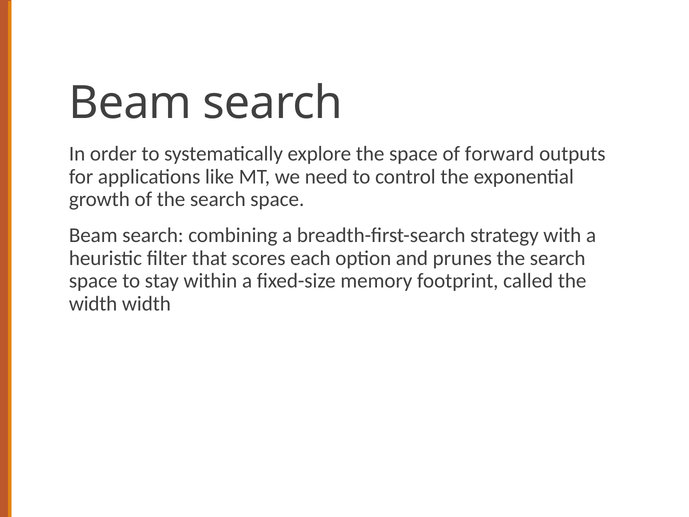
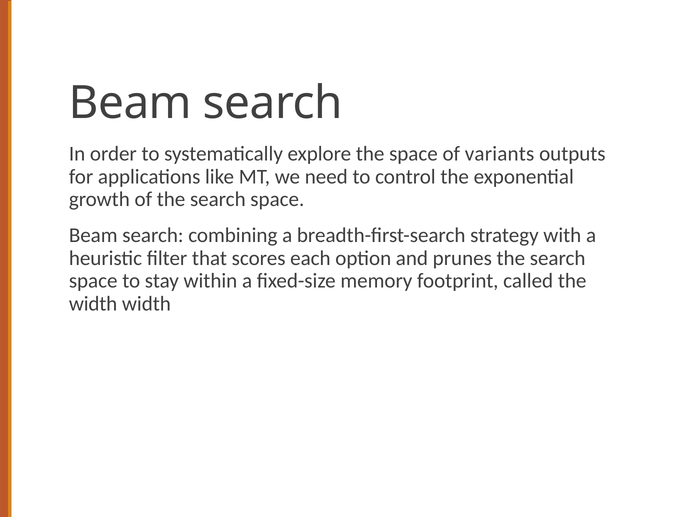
forward: forward -> variants (500, 154)
